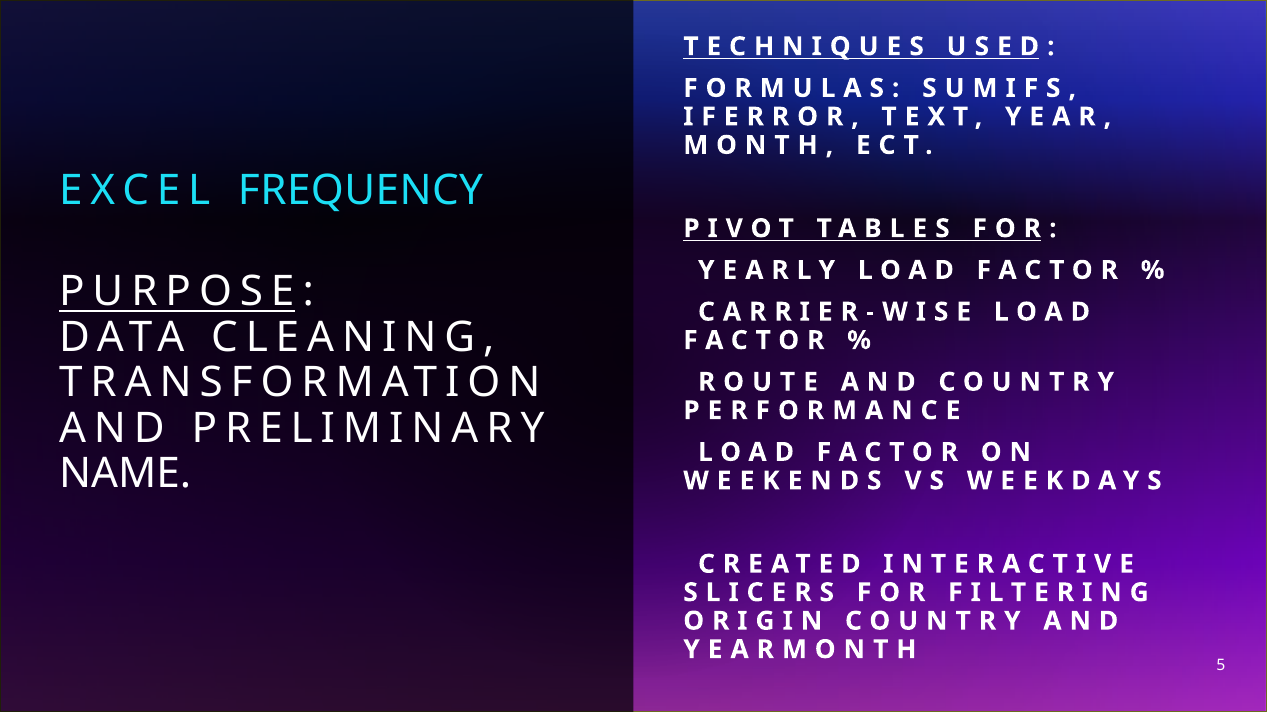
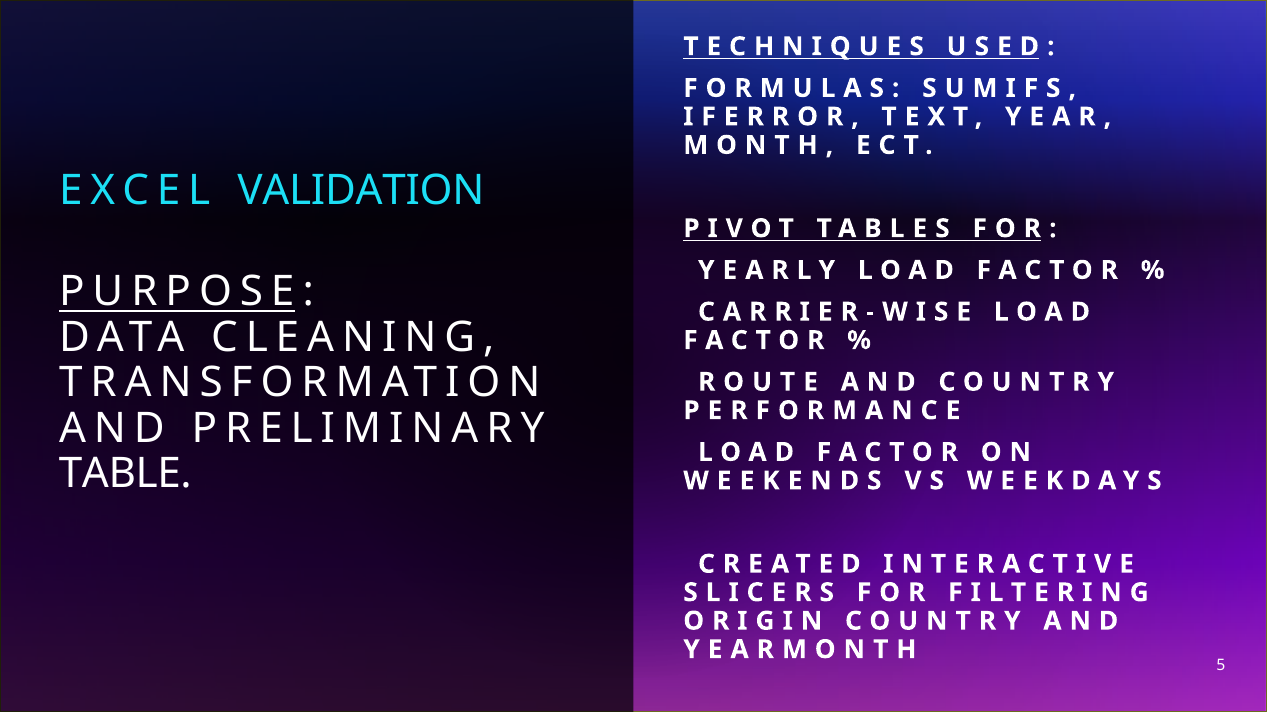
FREQUENCY: FREQUENCY -> VALIDATION (361, 191)
NAME: NAME -> TABLE (125, 474)
